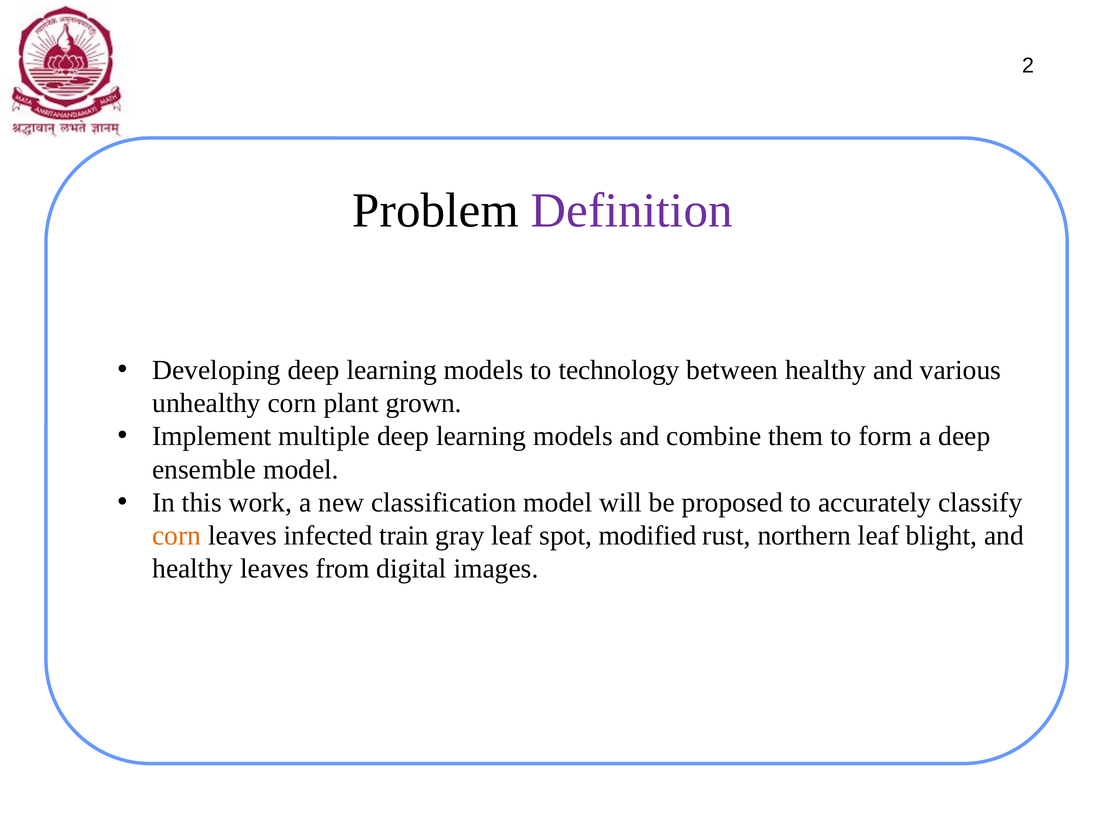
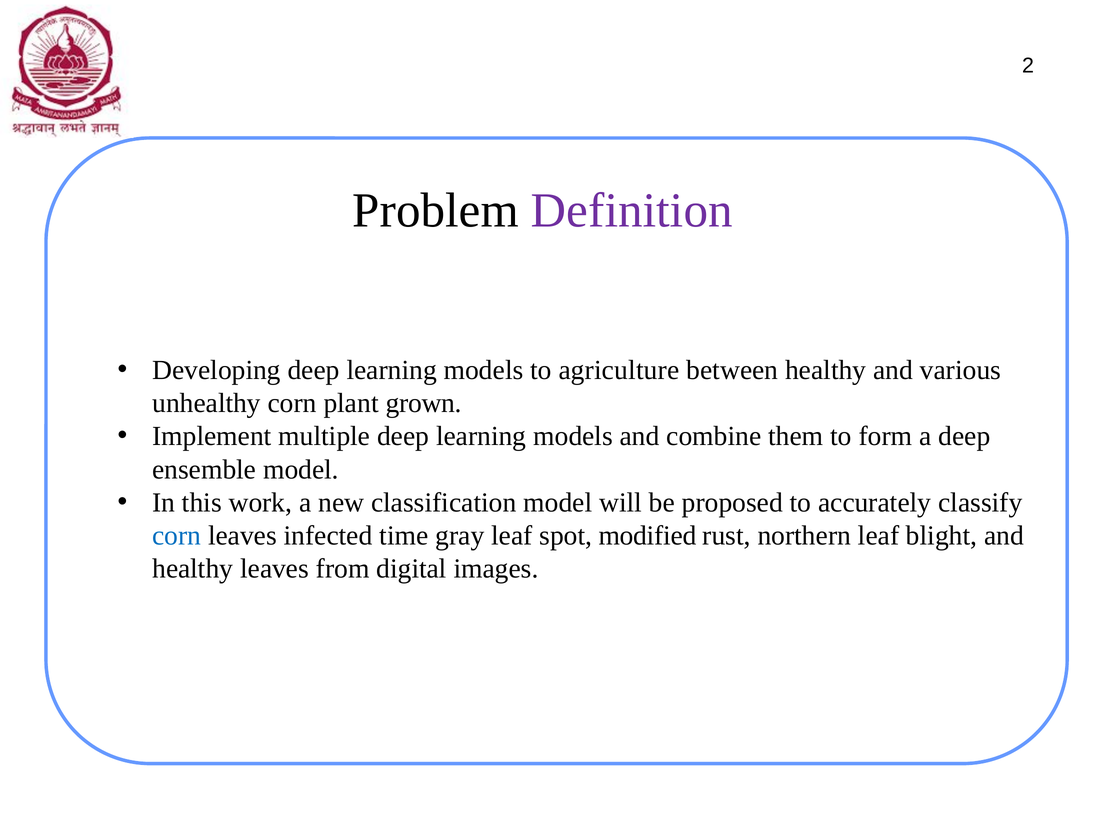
technology: technology -> agriculture (619, 370)
corn colour: orange -> blue (177, 536)
train: train -> time (404, 536)
